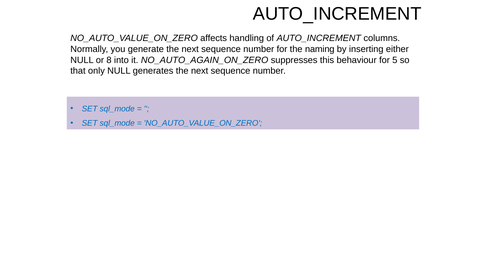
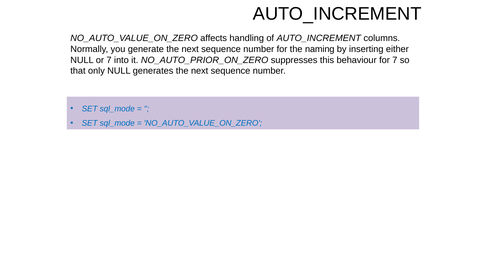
or 8: 8 -> 7 (109, 60)
NO_AUTO_AGAIN_ON_ZERO: NO_AUTO_AGAIN_ON_ZERO -> NO_AUTO_PRIOR_ON_ZERO (205, 60)
for 5: 5 -> 7 (395, 60)
